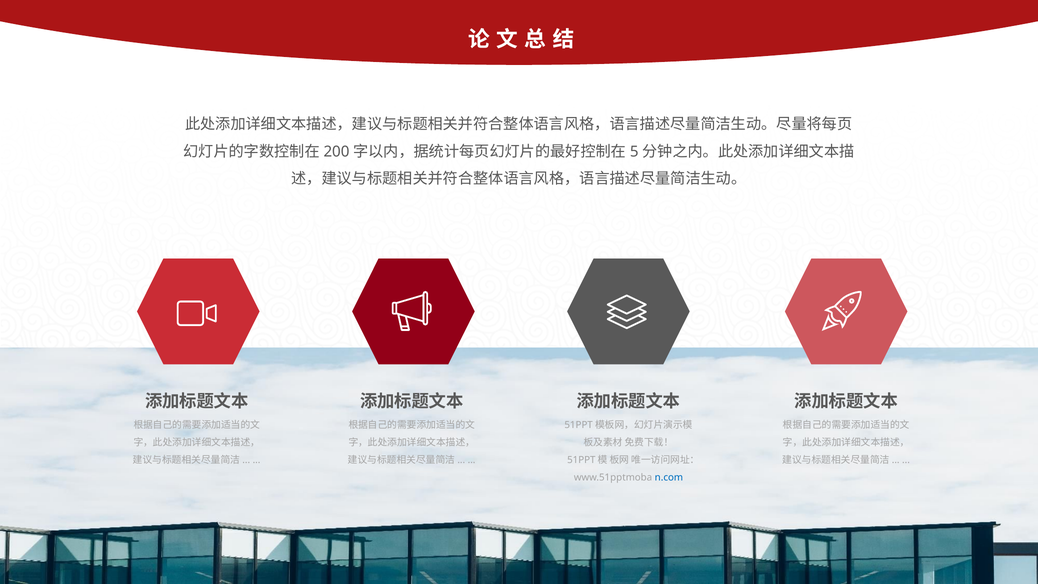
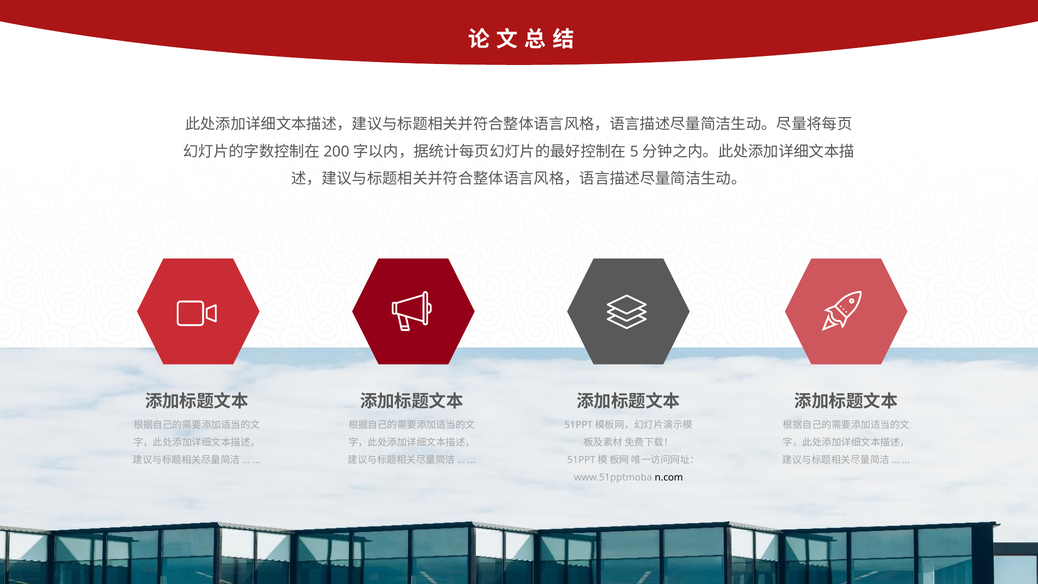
n.com colour: blue -> black (669, 478)
